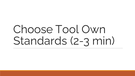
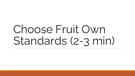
Tool: Tool -> Fruit (67, 29)
